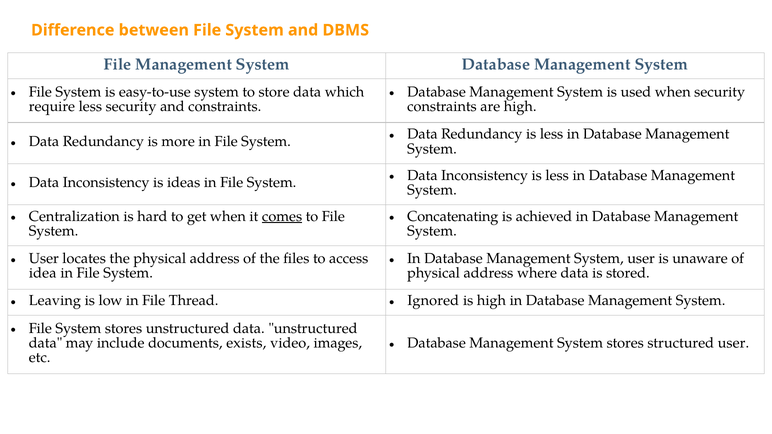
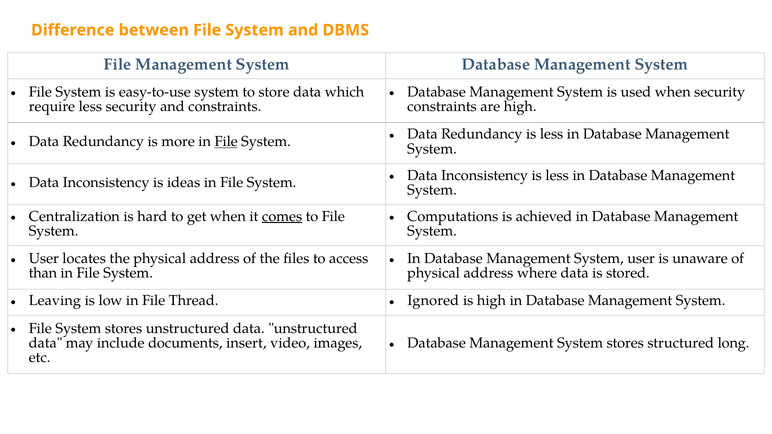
File underline: none -> present (226, 142)
Concatenating: Concatenating -> Computations (453, 216)
idea: idea -> than (43, 273)
structured user: user -> long (734, 343)
exists: exists -> insert (246, 343)
